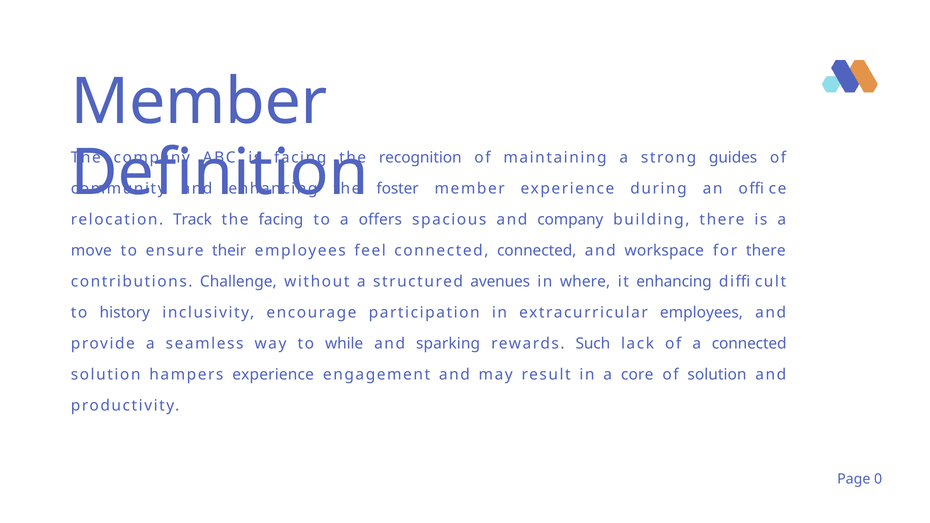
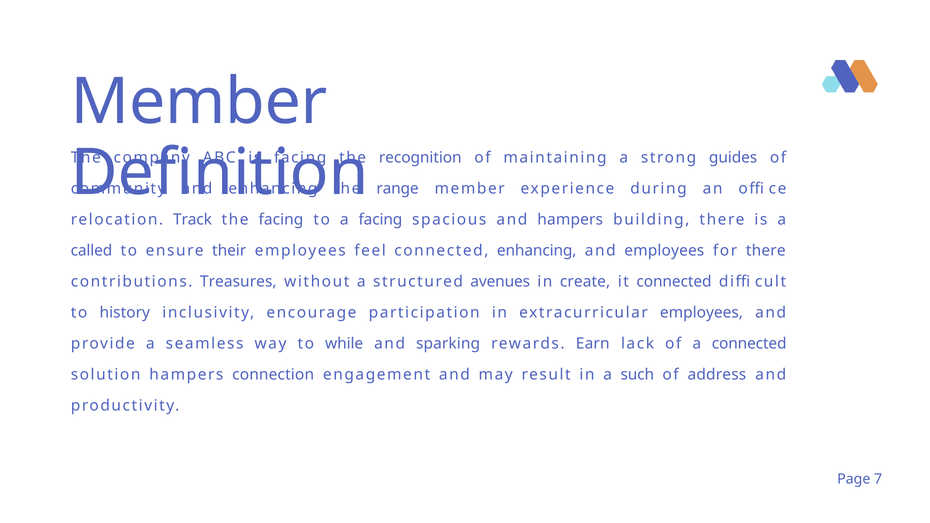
foster: foster -> range (398, 189)
a offers: offers -> facing (380, 220)
and company: company -> hampers (570, 220)
move: move -> called (91, 251)
connected connected: connected -> enhancing (537, 251)
and workspace: workspace -> employees (664, 251)
Challenge: Challenge -> Treasures (238, 282)
where: where -> create (585, 282)
it enhancing: enhancing -> connected (674, 282)
Such: Such -> Earn (593, 344)
hampers experience: experience -> connection (273, 375)
core: core -> such (637, 375)
of solution: solution -> address (717, 375)
0: 0 -> 7 (878, 479)
